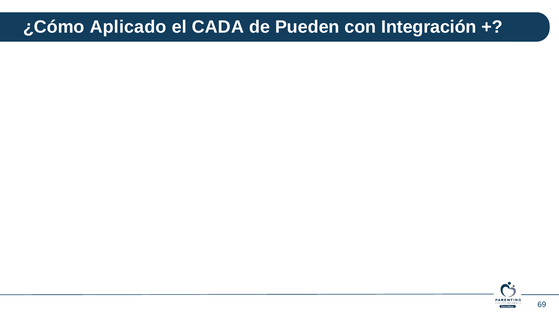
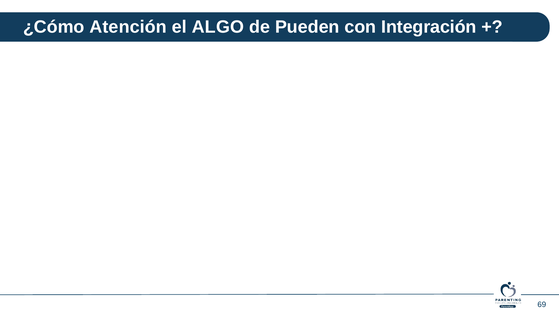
Aplicado: Aplicado -> Atención (128, 27)
CADA: CADA -> ALGO (218, 27)
